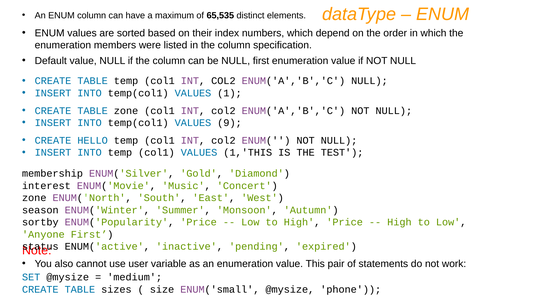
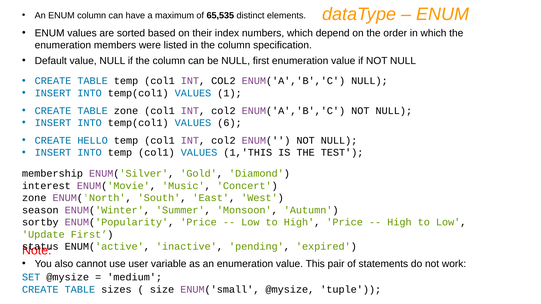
9: 9 -> 6 (230, 123)
Anyone: Anyone -> Update (43, 235)
phone: phone -> tuple (351, 290)
